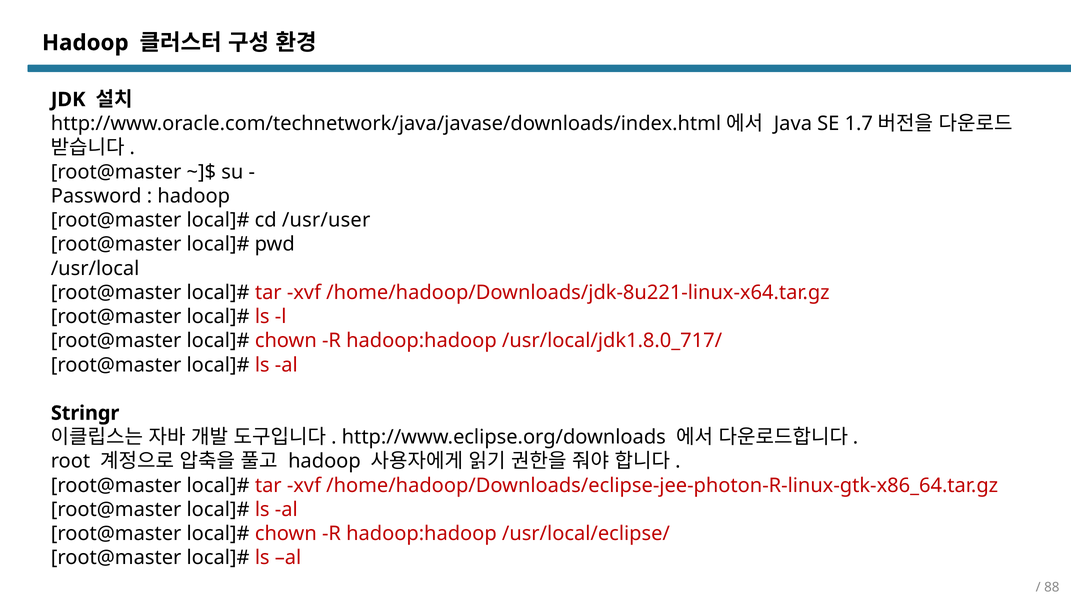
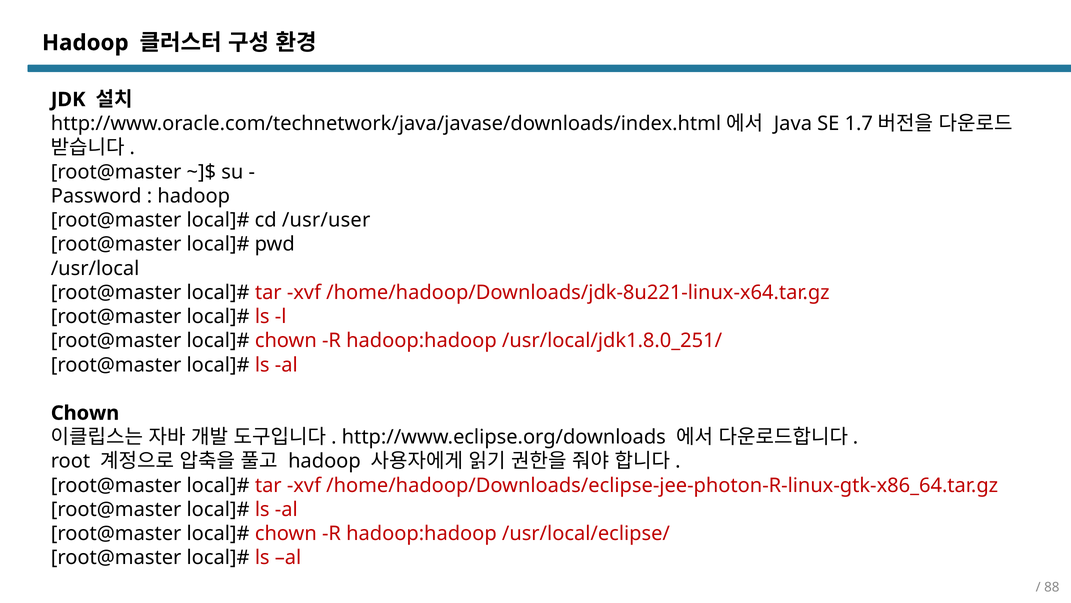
/usr/local/jdk1.8.0_717/: /usr/local/jdk1.8.0_717/ -> /usr/local/jdk1.8.0_251/ (612, 340)
Stringr: Stringr -> Chown (85, 413)
